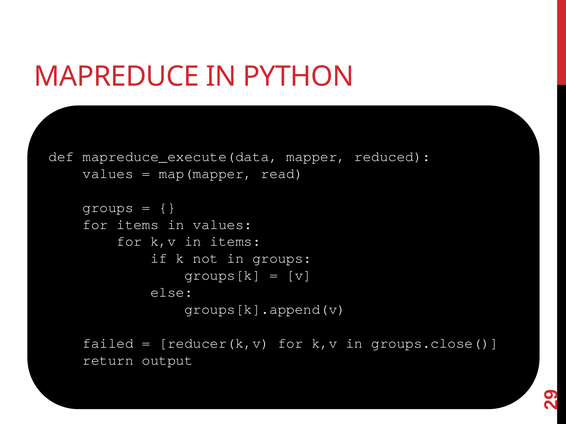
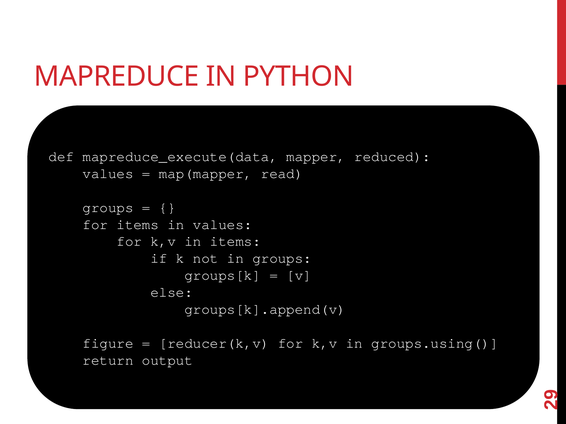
failed: failed -> figure (108, 343)
groups.close(: groups.close( -> groups.using( (435, 343)
